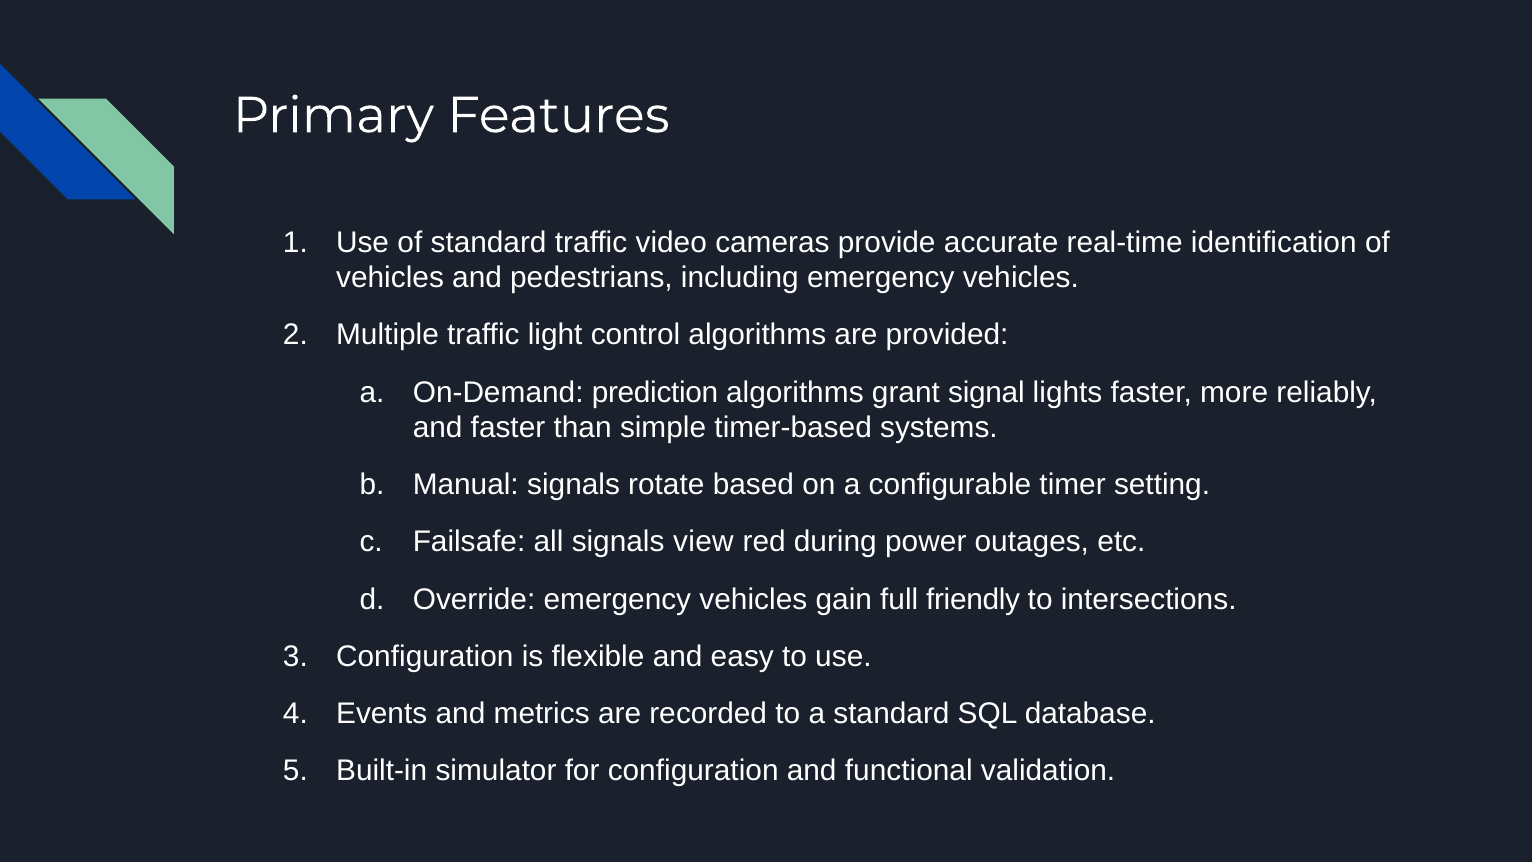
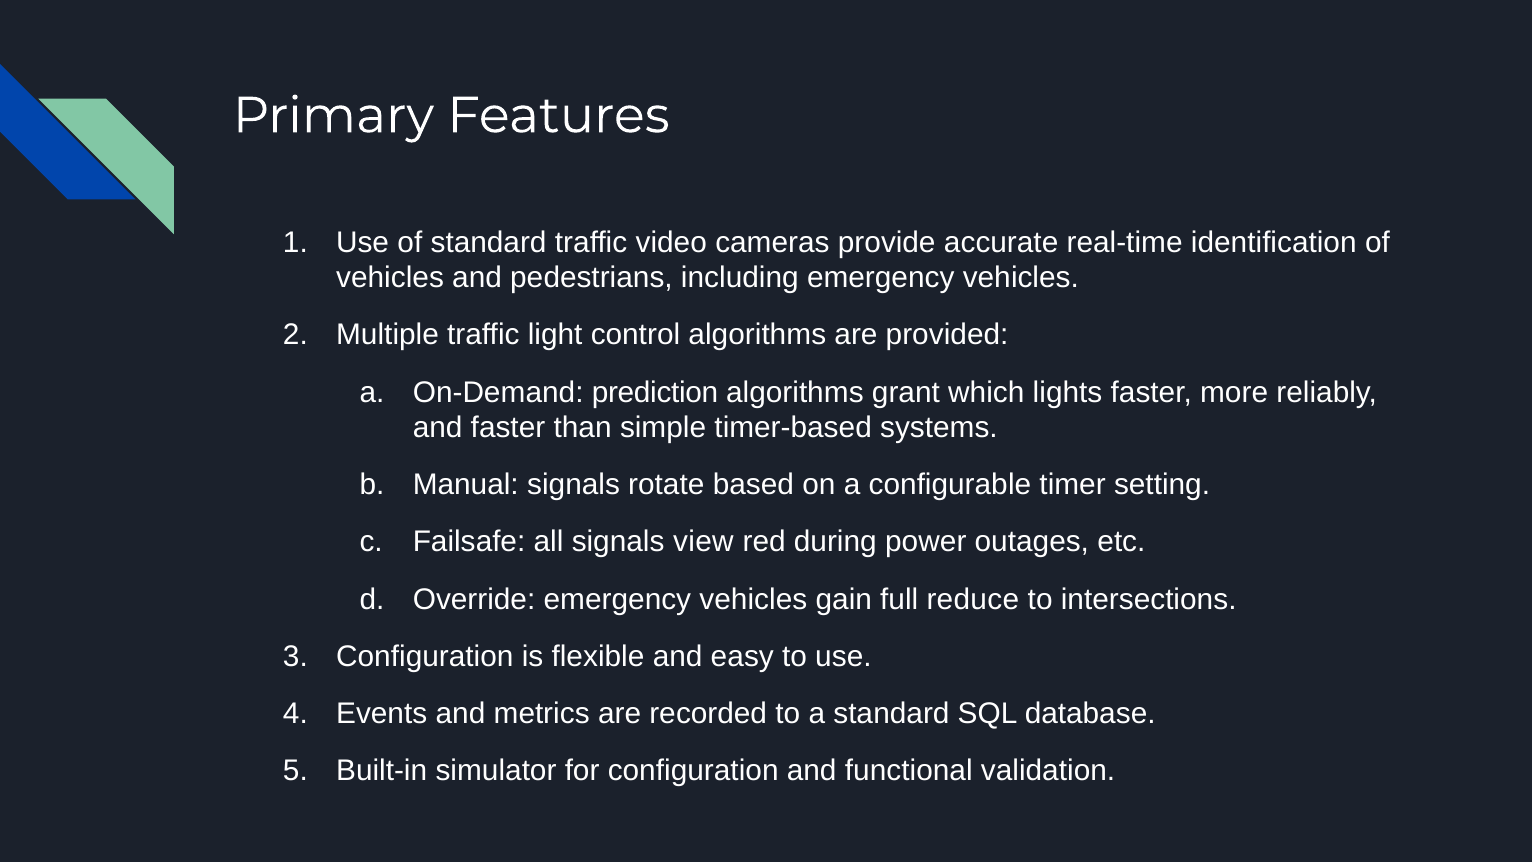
signal: signal -> which (986, 392)
friendly: friendly -> reduce (973, 599)
